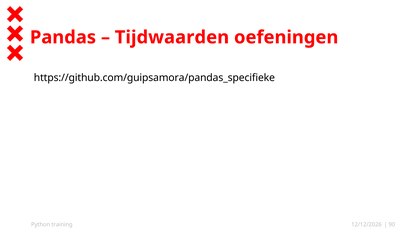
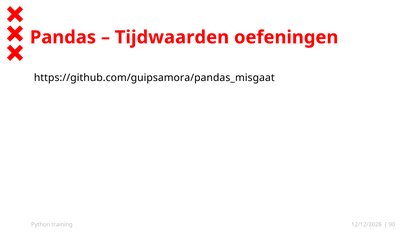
https://github.com/guipsamora/pandas_specifieke: https://github.com/guipsamora/pandas_specifieke -> https://github.com/guipsamora/pandas_misgaat (154, 78)
